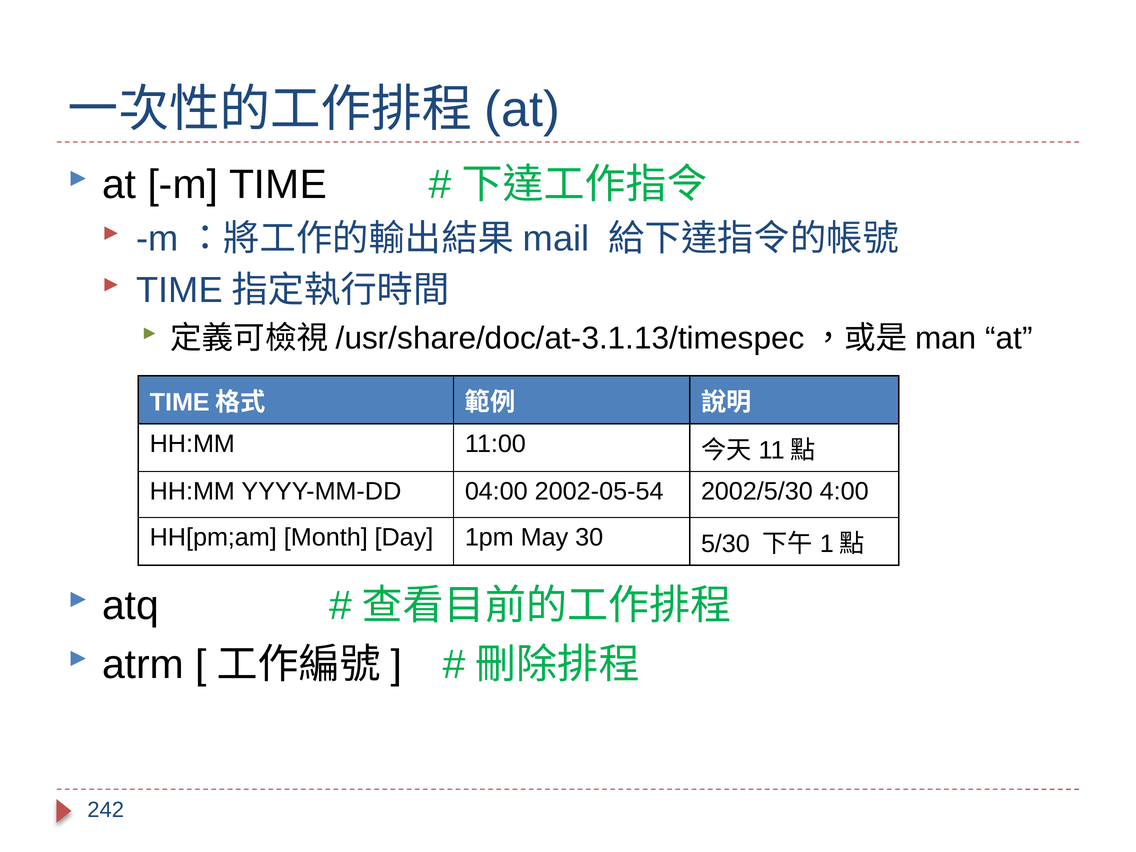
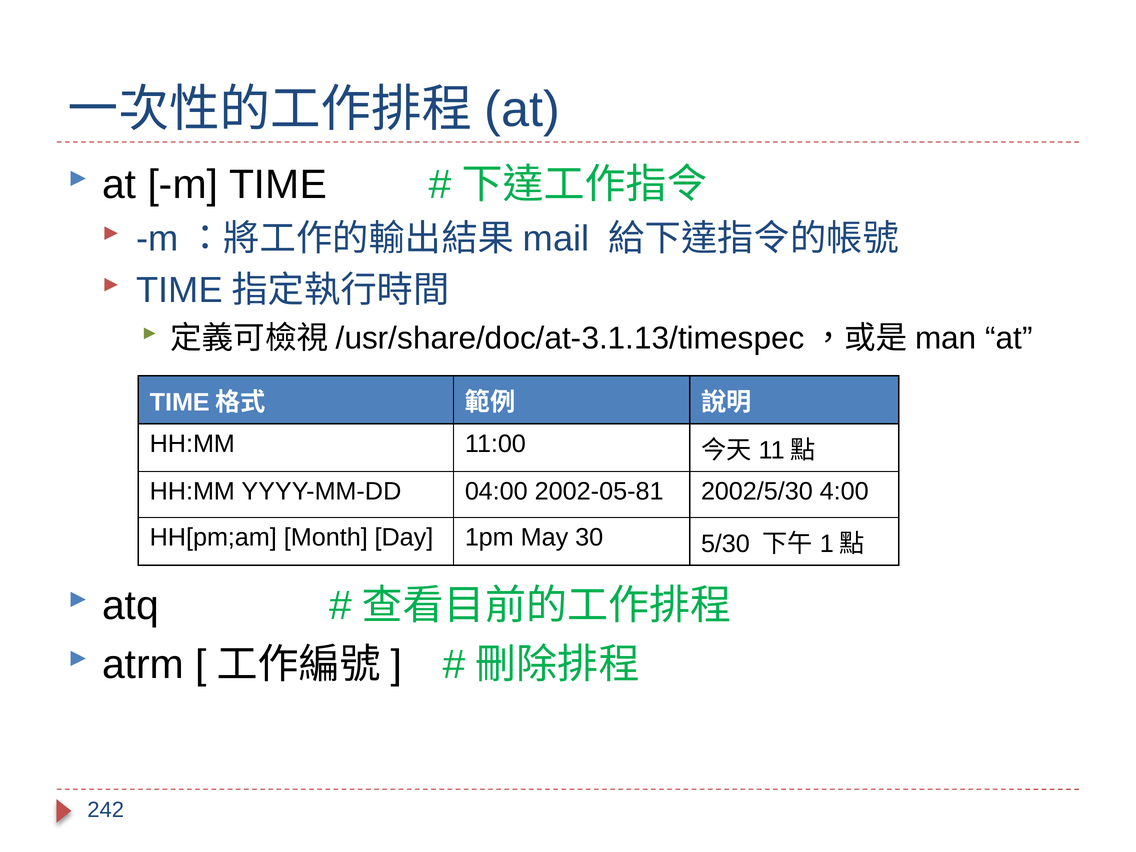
2002-05-54: 2002-05-54 -> 2002-05-81 (599, 492)
